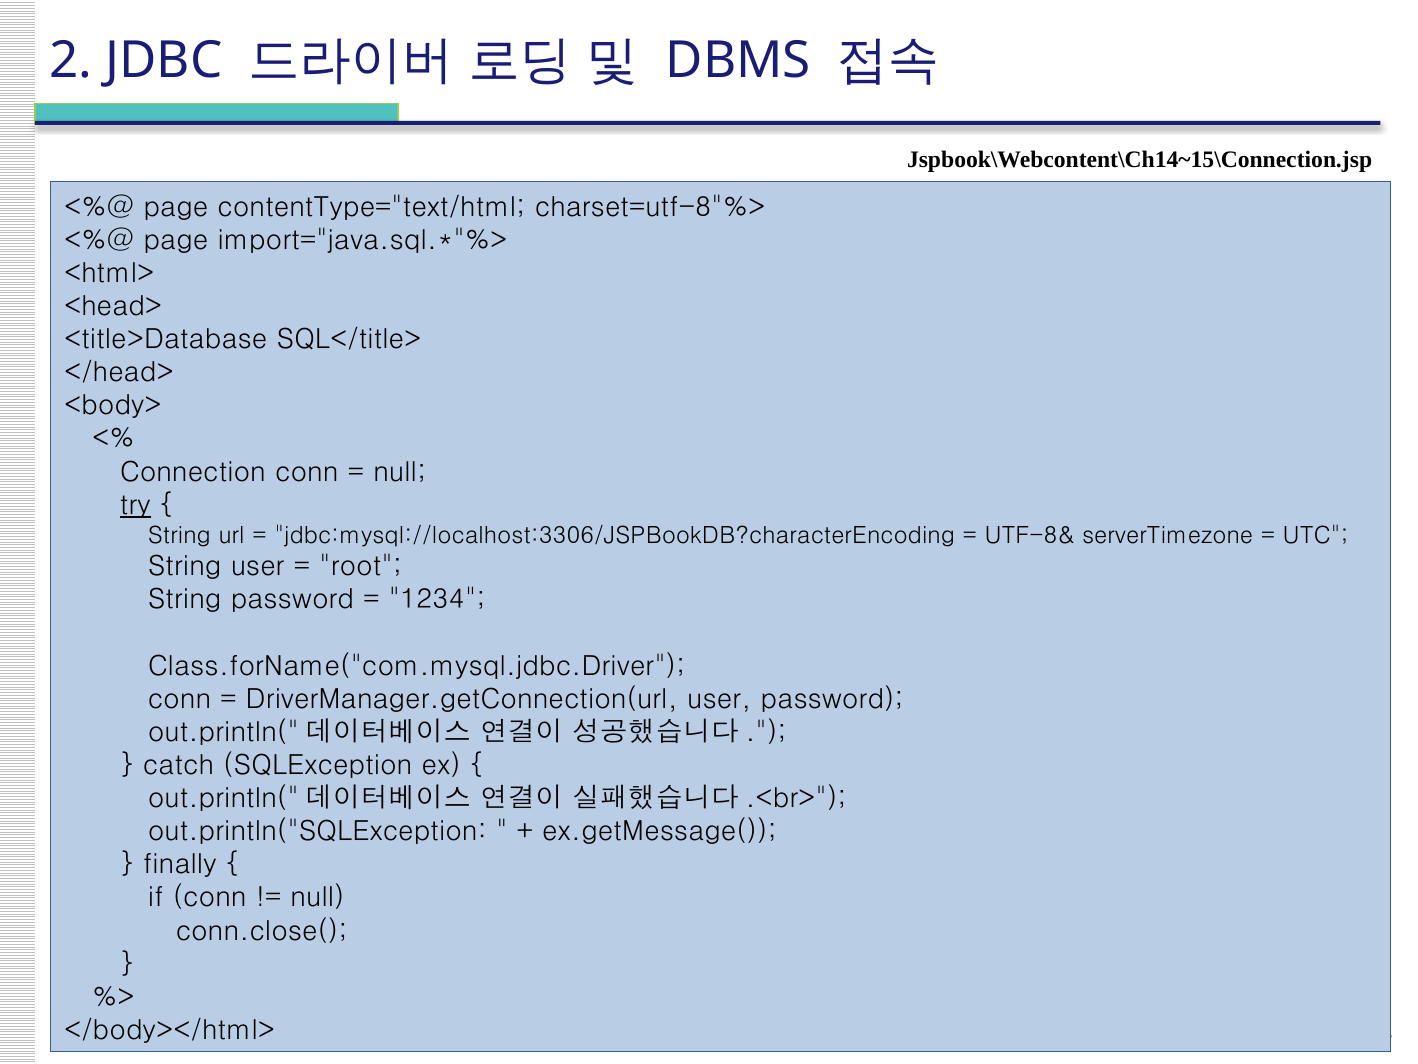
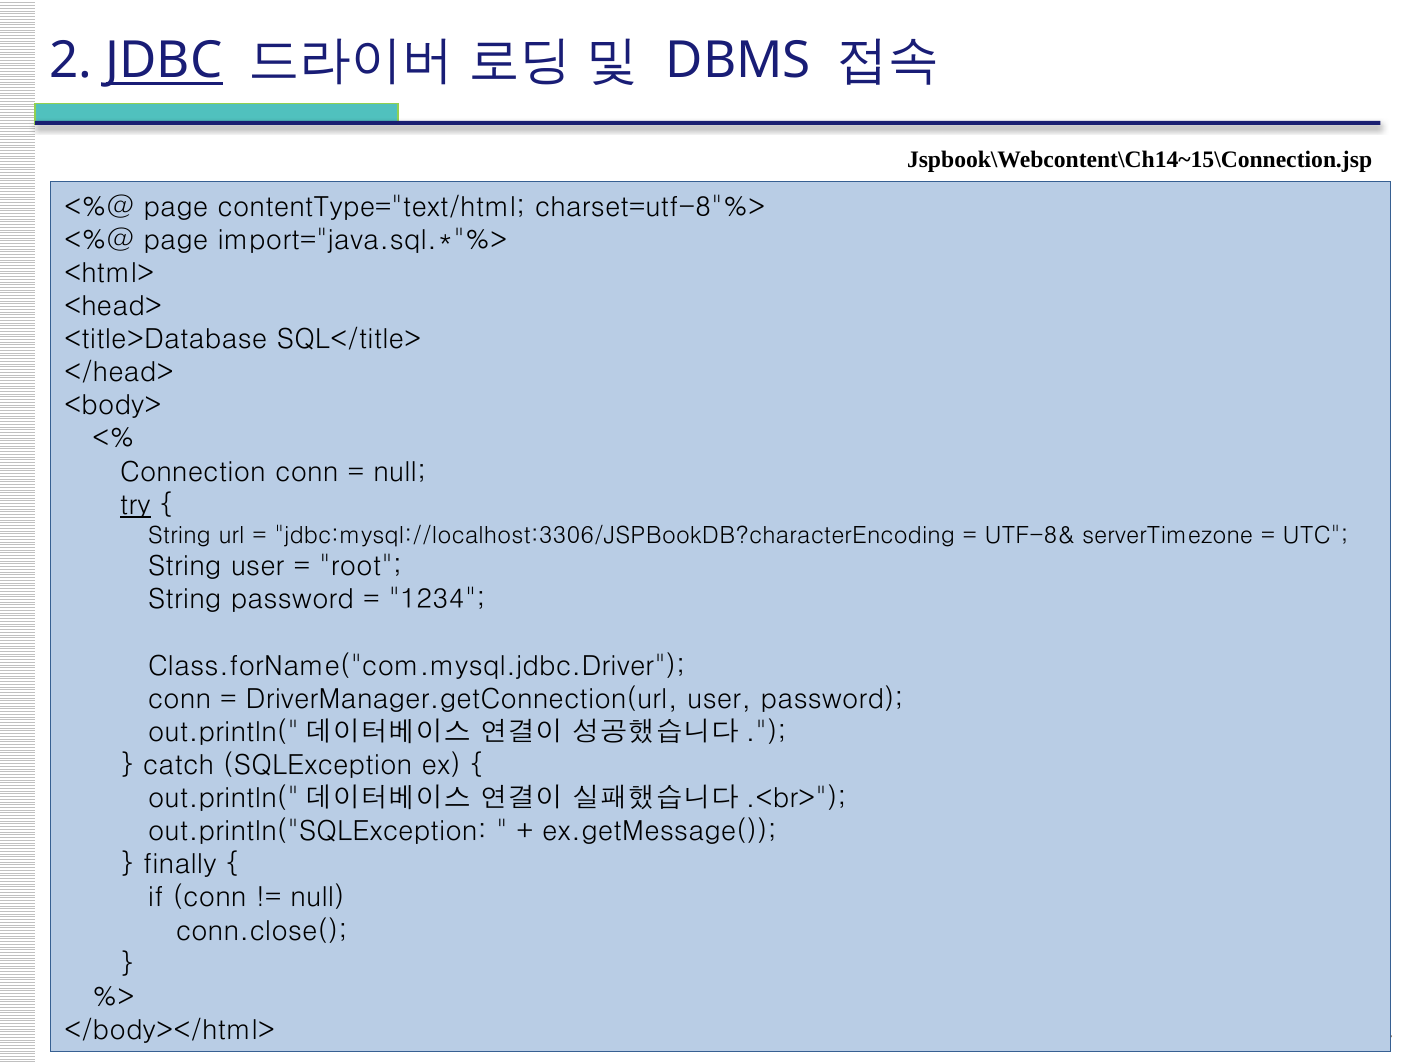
JDBC underline: none -> present (164, 61)
